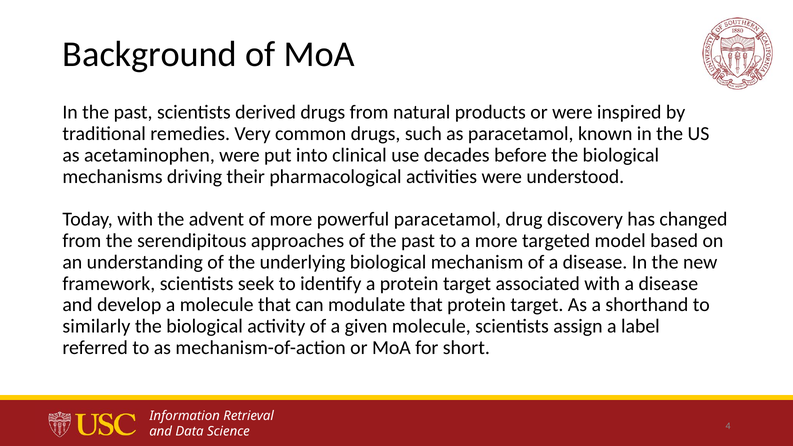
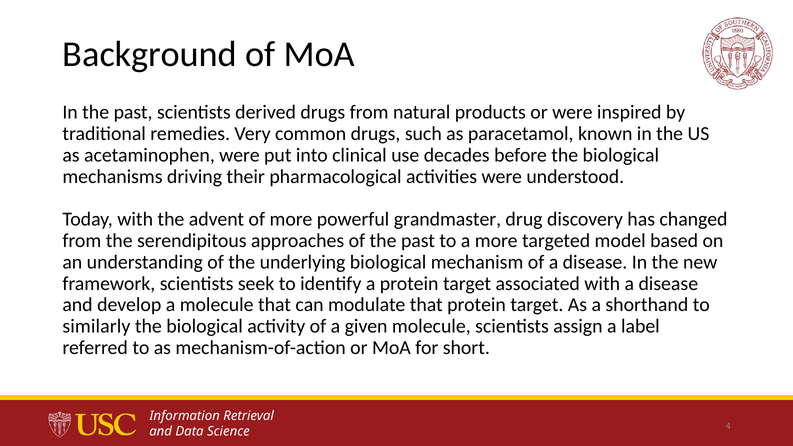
powerful paracetamol: paracetamol -> grandmaster (447, 219)
